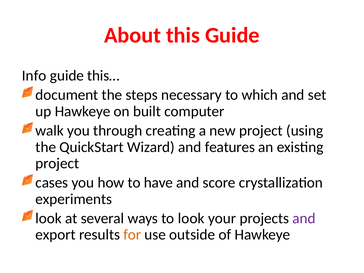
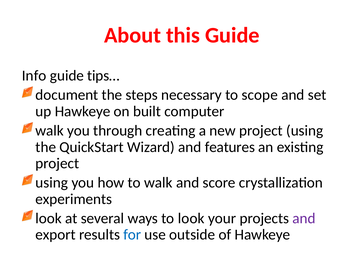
this…: this… -> tips… (103, 76)
which: which -> scope (260, 95)
cases: cases -> using (52, 183)
to have: have -> walk (158, 183)
for colour: orange -> blue (132, 235)
